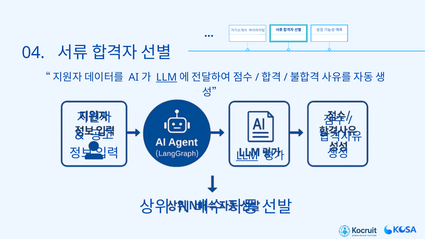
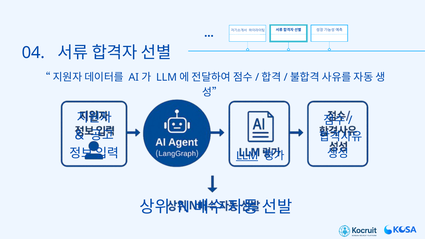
LLM underline: present -> none (167, 77)
